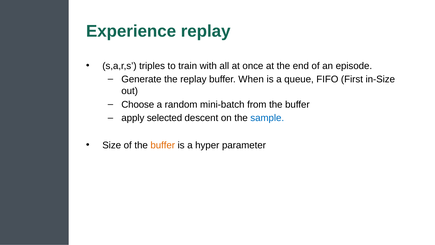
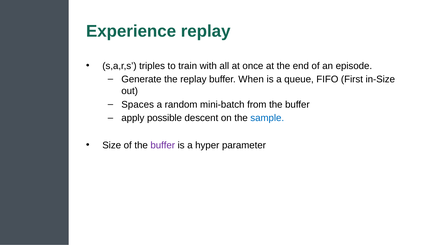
Choose: Choose -> Spaces (138, 104)
selected: selected -> possible (164, 118)
buffer colour: orange -> purple (163, 145)
